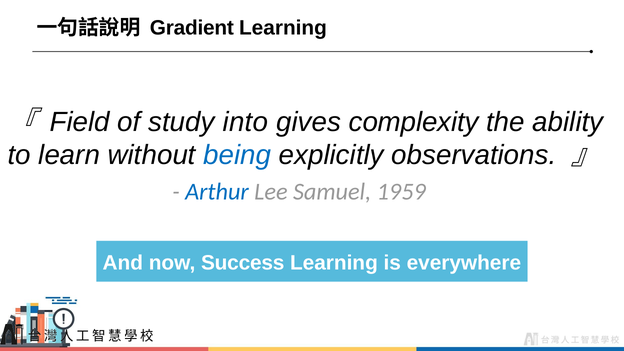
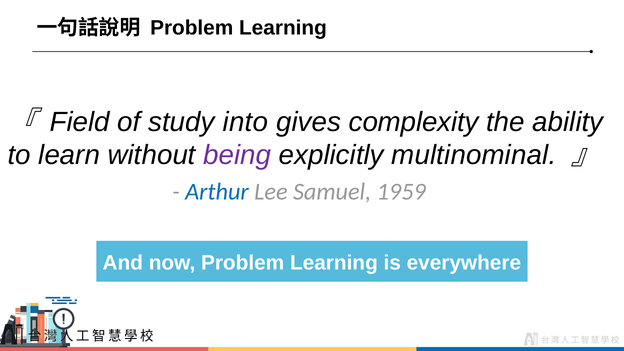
Gradient: Gradient -> Problem (192, 28)
being colour: blue -> purple (237, 155)
observations: observations -> multinominal (474, 155)
now Success: Success -> Problem (243, 263)
